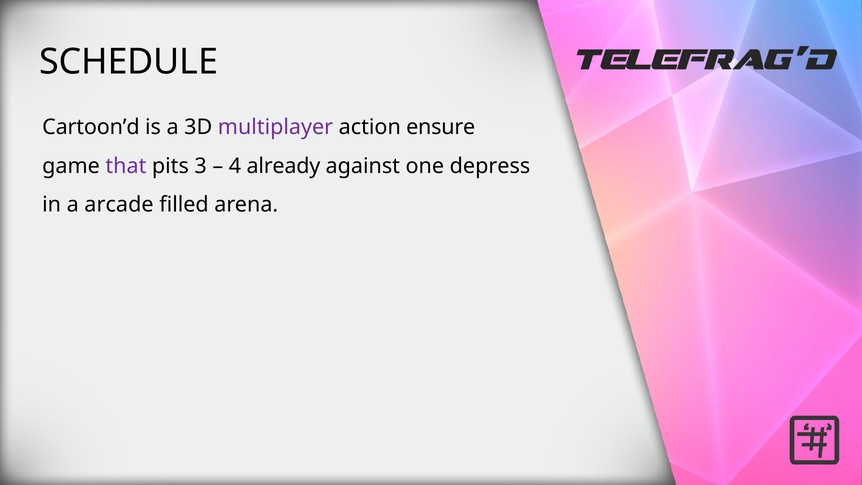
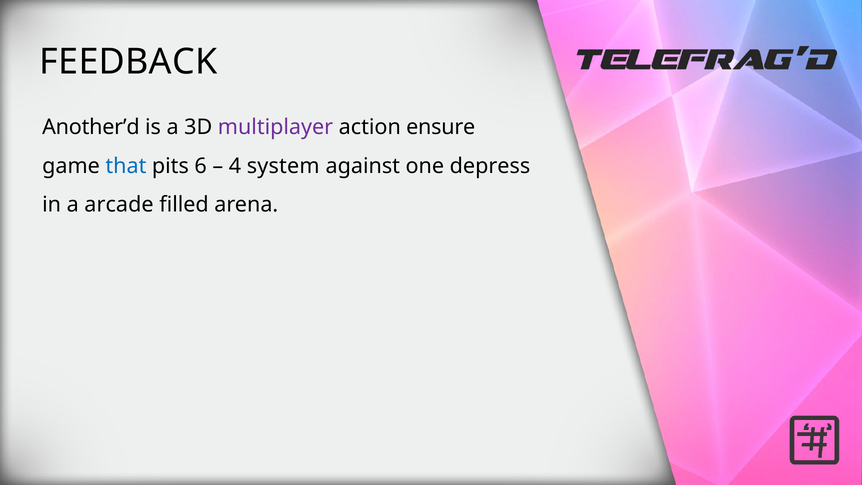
SCHEDULE: SCHEDULE -> FEEDBACK (128, 62)
Cartoon’d: Cartoon’d -> Another’d (91, 127)
that colour: purple -> blue (126, 166)
3: 3 -> 6 (201, 166)
already: already -> system (283, 166)
